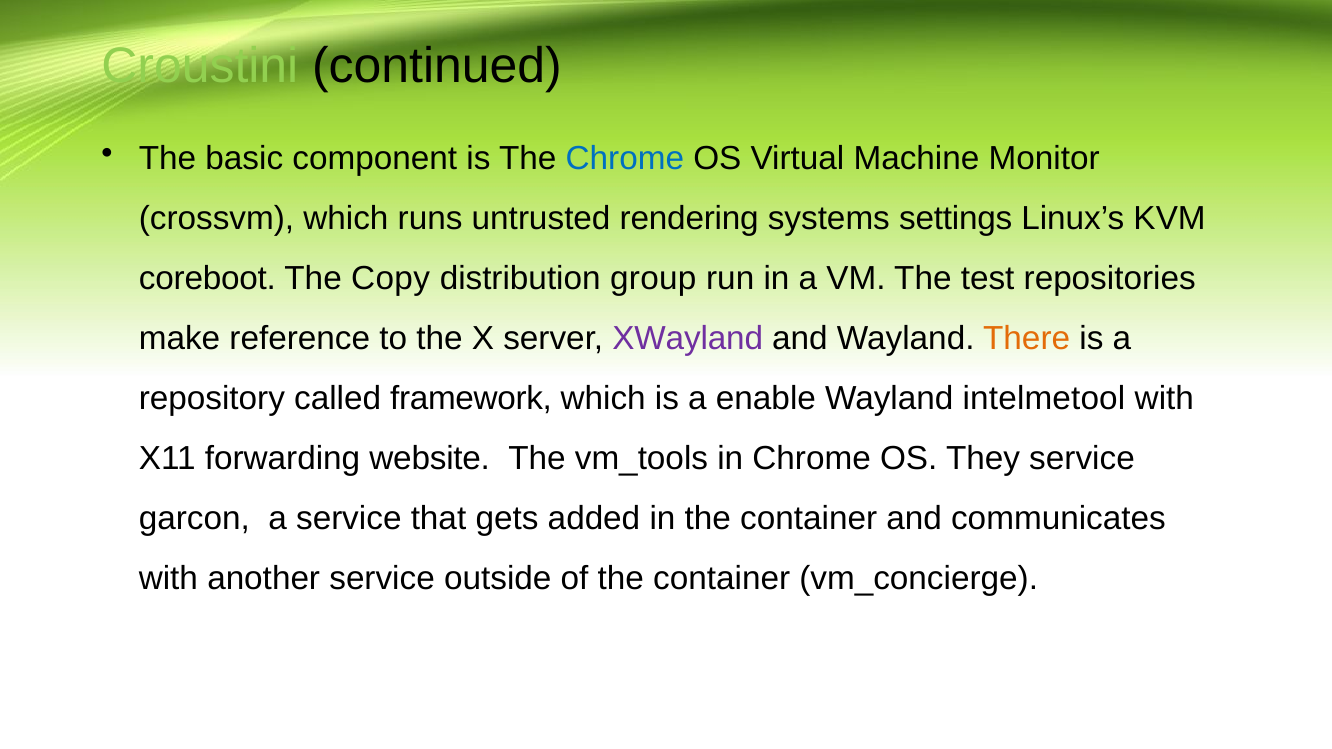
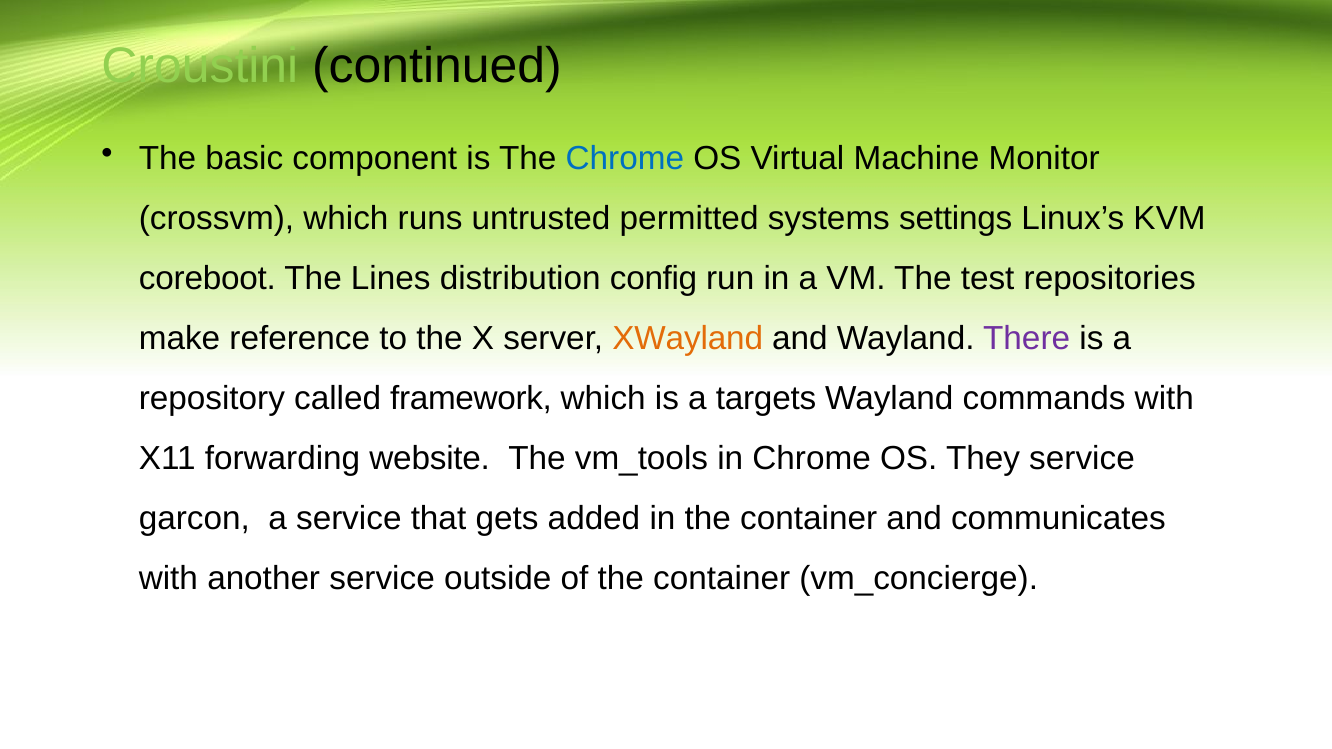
rendering: rendering -> permitted (689, 219)
Copy: Copy -> Lines (391, 279)
group: group -> config (654, 279)
XWayland colour: purple -> orange (688, 339)
There colour: orange -> purple (1027, 339)
enable: enable -> targets (766, 399)
intelmetool: intelmetool -> commands (1044, 399)
